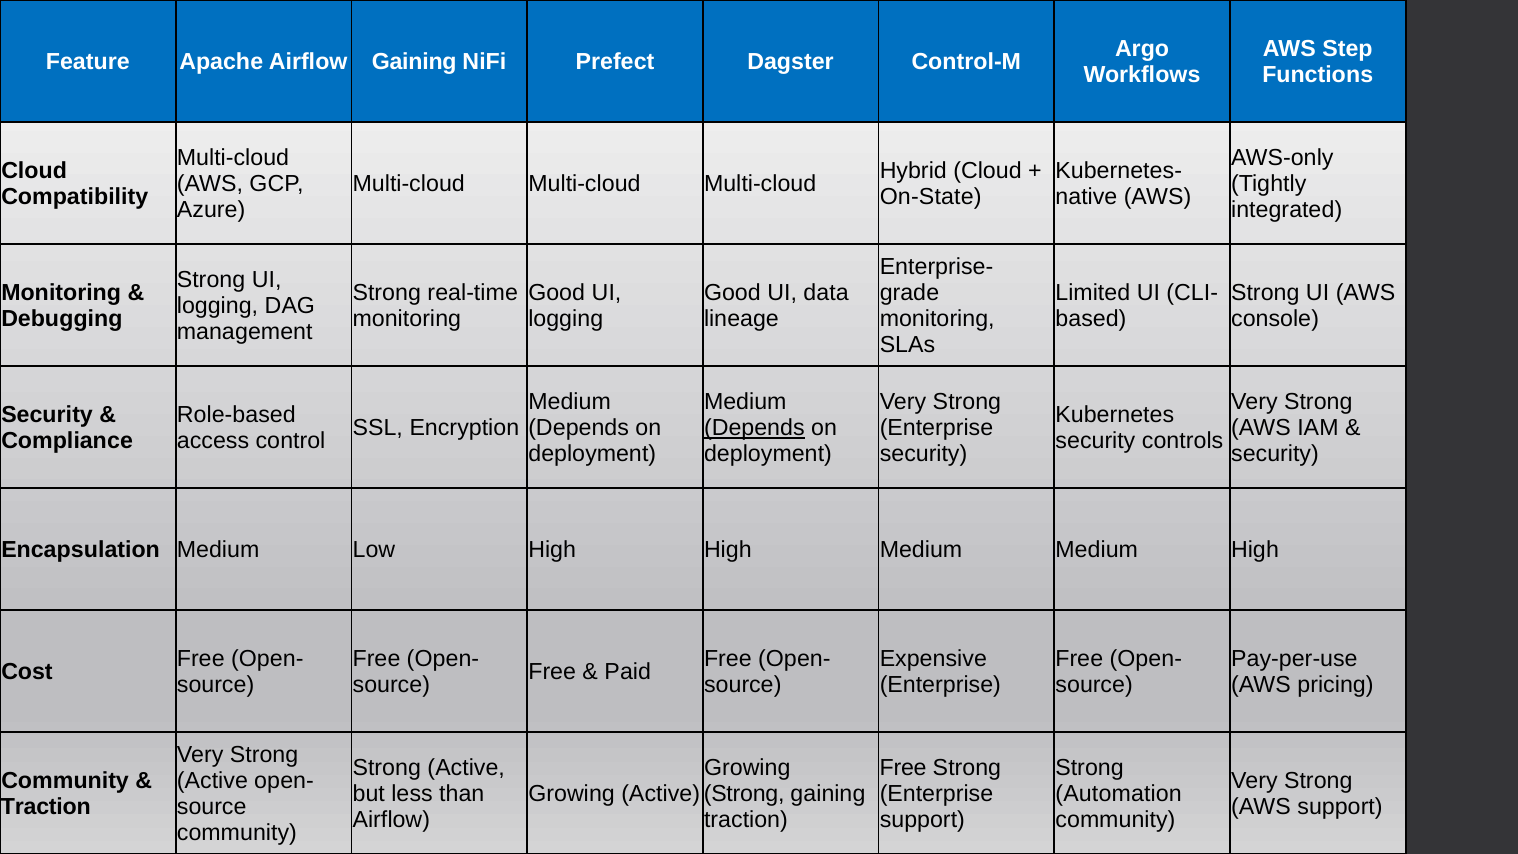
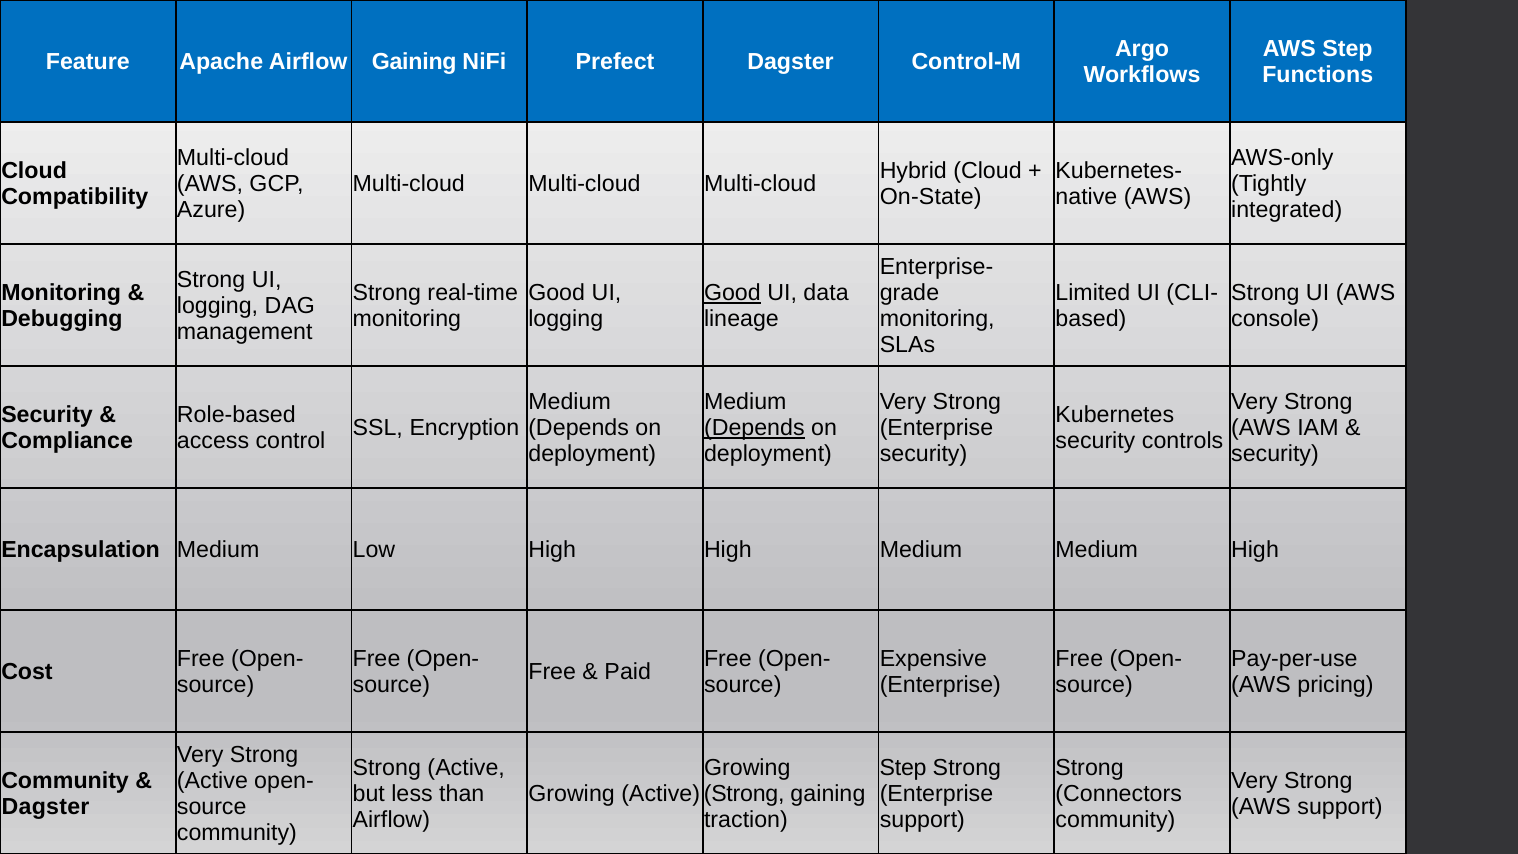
Good underline: none -> present (732, 293)
Free: Free -> Step (903, 768)
Automation: Automation -> Connectors (1119, 794)
Traction: Traction -> Dagster (46, 807)
